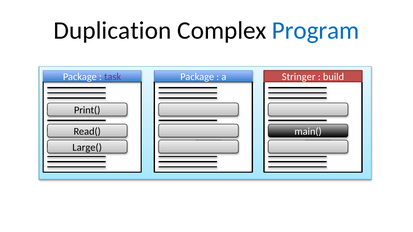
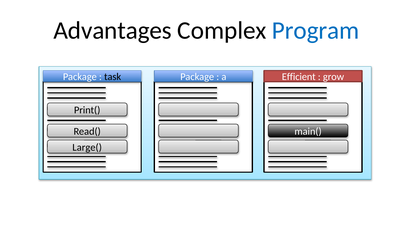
Duplication: Duplication -> Advantages (113, 30)
task colour: purple -> black (113, 77)
Stringer: Stringer -> Efficient (299, 77)
build: build -> grow (334, 77)
